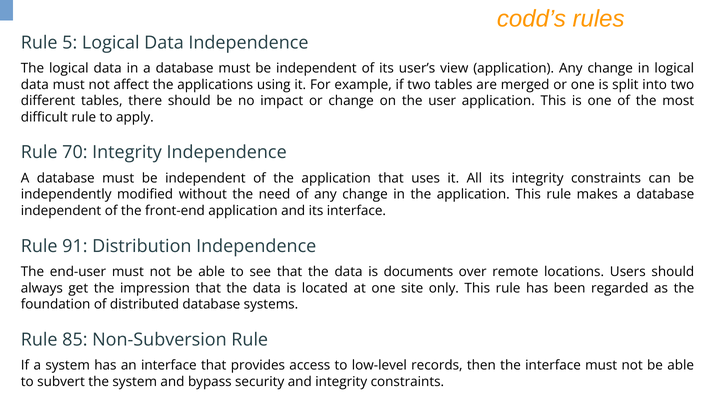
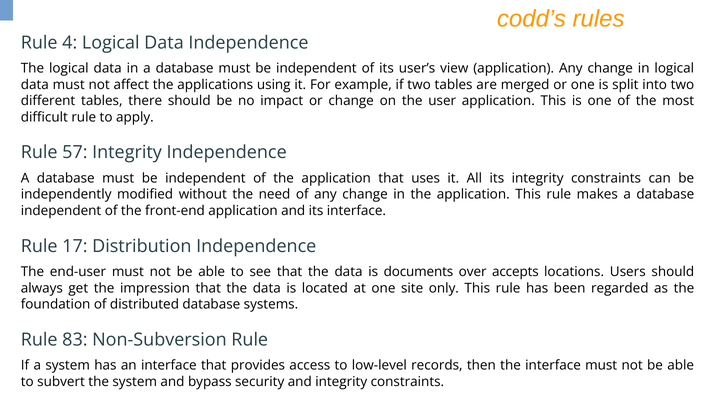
5: 5 -> 4 (70, 43)
70: 70 -> 57 (75, 153)
91: 91 -> 17 (75, 246)
remote: remote -> accepts (515, 272)
85: 85 -> 83 (75, 340)
